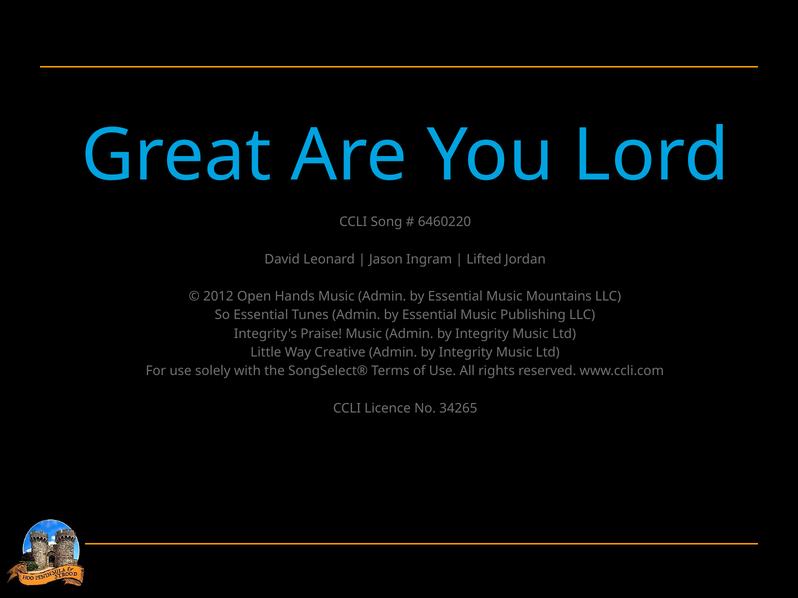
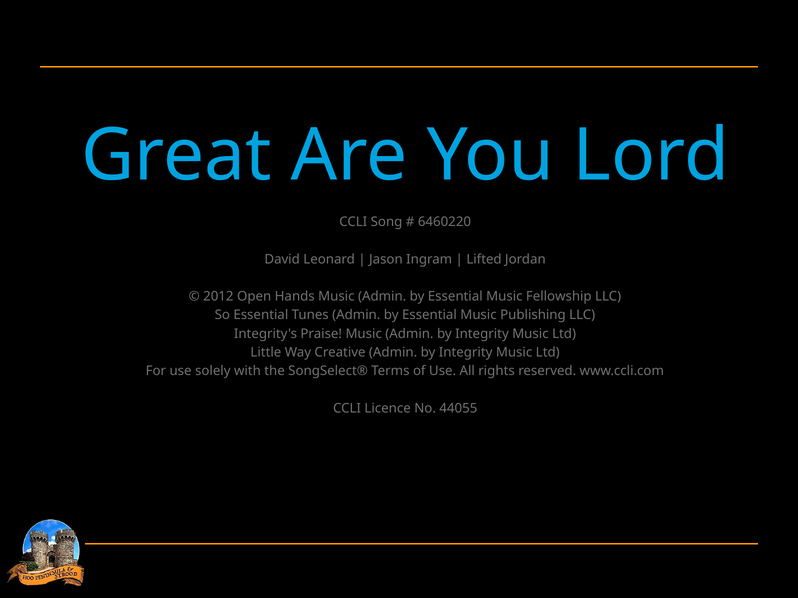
Mountains: Mountains -> Fellowship (559, 297)
34265: 34265 -> 44055 (458, 409)
